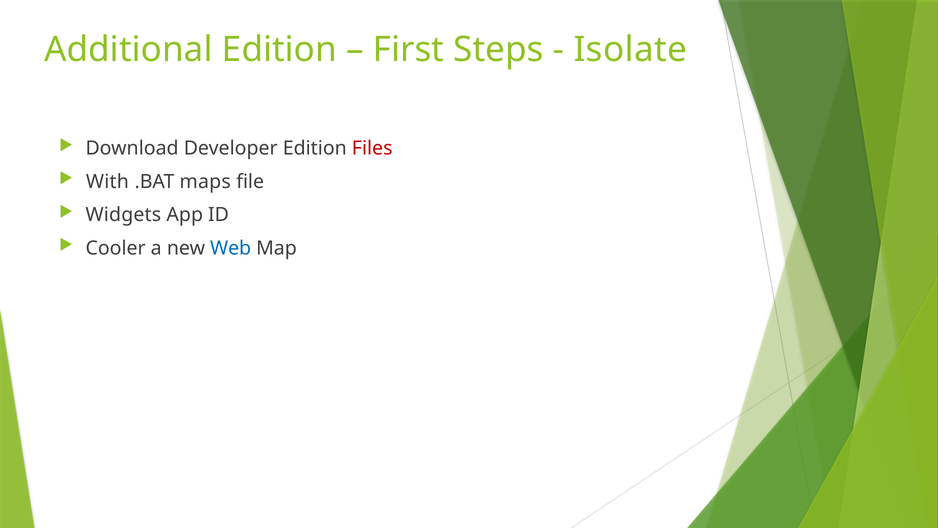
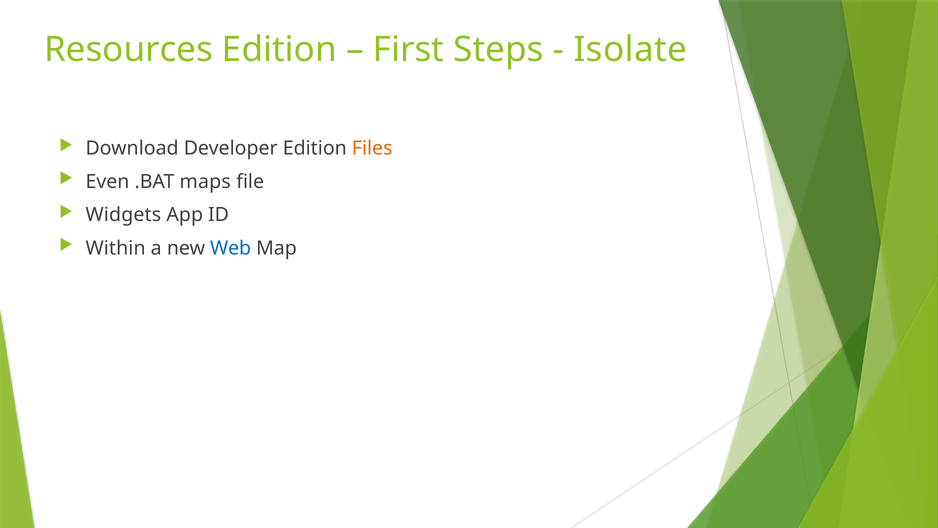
Additional: Additional -> Resources (129, 50)
Files colour: red -> orange (372, 148)
With: With -> Even (107, 181)
Cooler: Cooler -> Within (116, 248)
